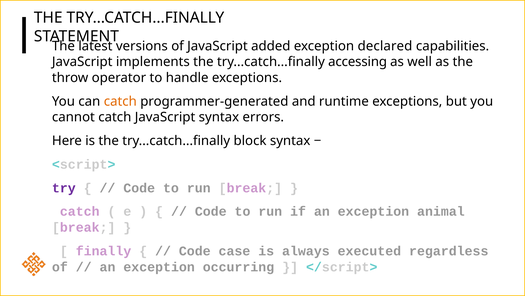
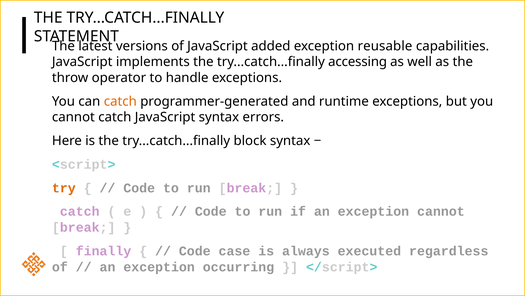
declared: declared -> reusable (385, 46)
try colour: purple -> orange (64, 188)
exception animal: animal -> cannot (441, 211)
